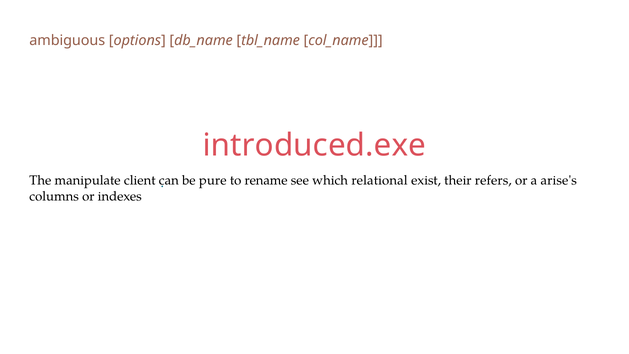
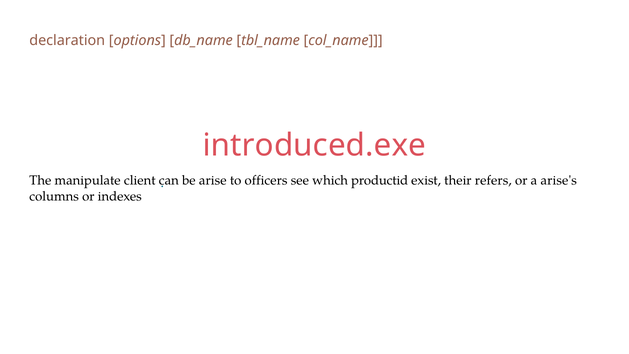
ambiguous: ambiguous -> declaration (67, 40)
pure: pure -> arise (213, 181)
rename: rename -> officers (266, 181)
relational: relational -> productid (380, 181)
